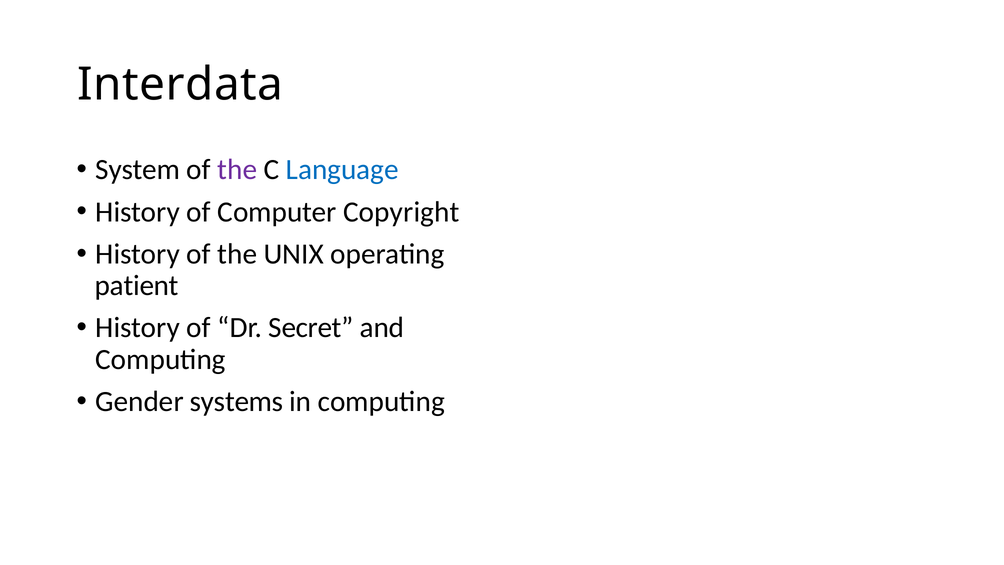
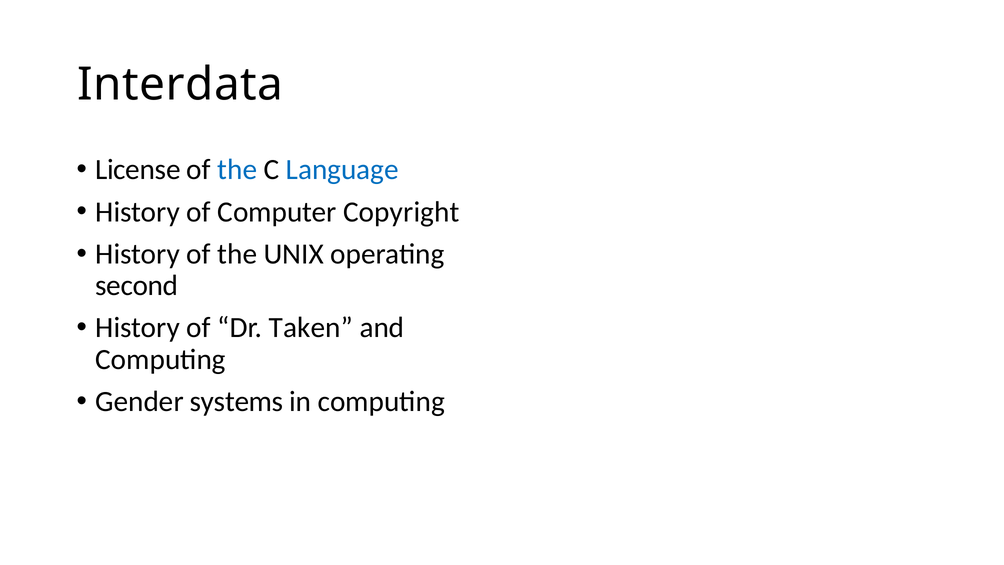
System: System -> License (138, 170)
the colour: purple -> blue (237, 170)
patient: patient -> second (137, 286)
Secret: Secret -> Taken (311, 328)
